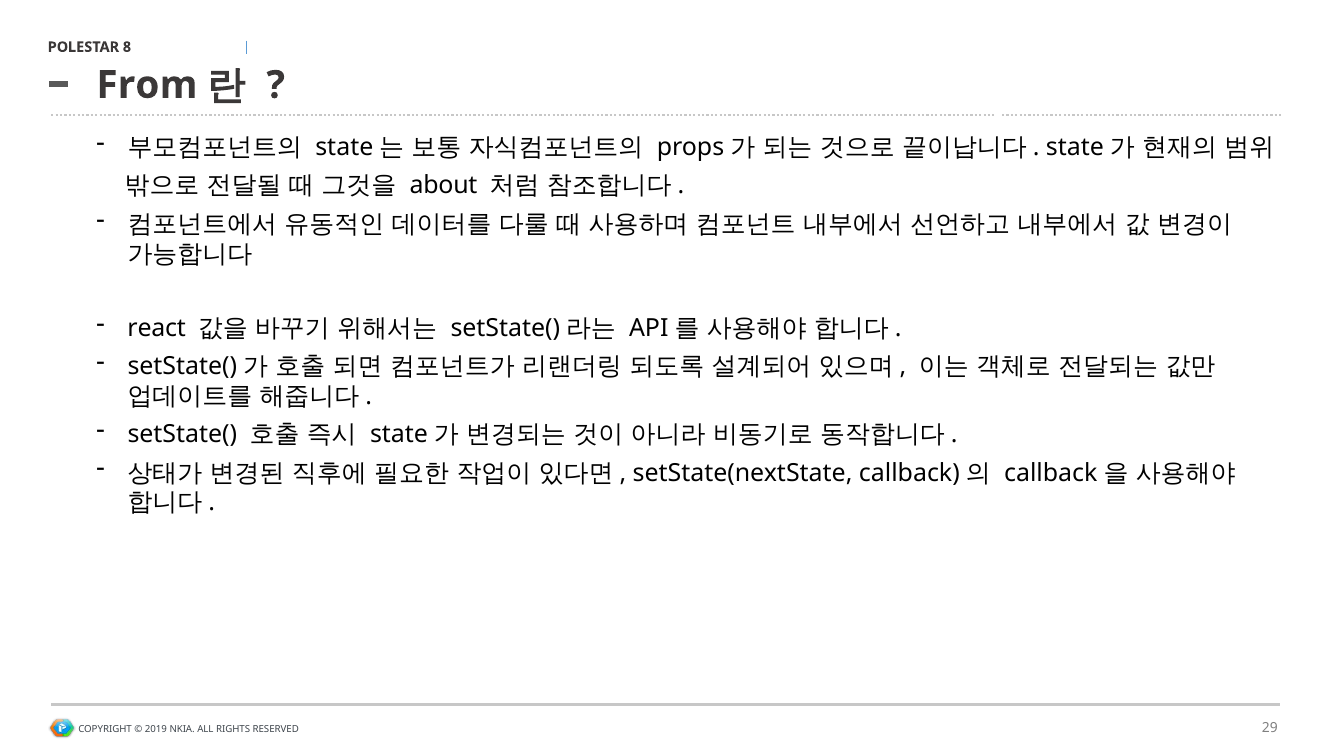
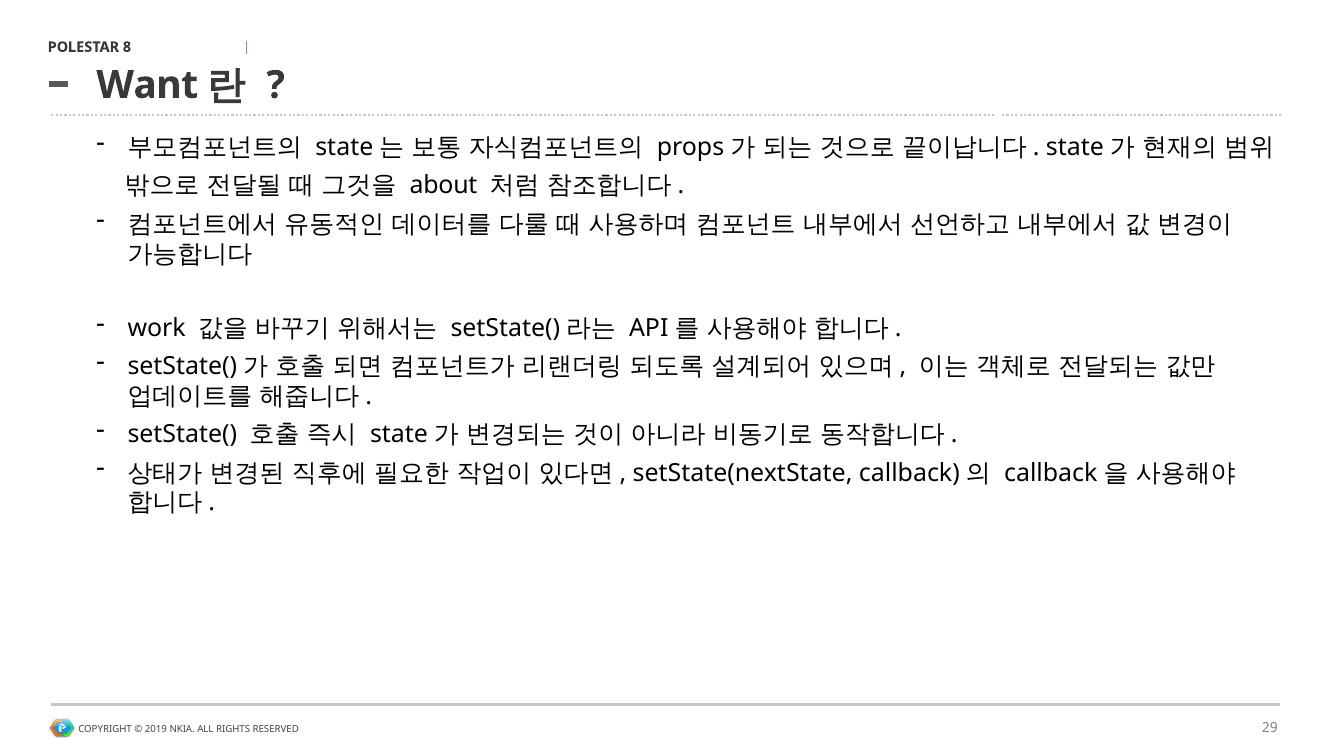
From: From -> Want (147, 85)
react: react -> work (157, 328)
